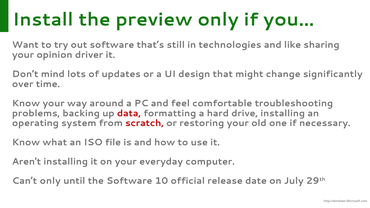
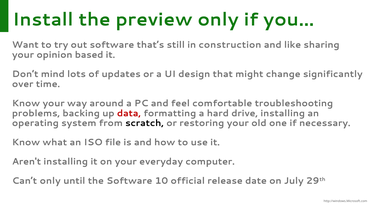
technologies: technologies -> construction (230, 45)
driver: driver -> based (89, 55)
scratch colour: red -> black (145, 123)
